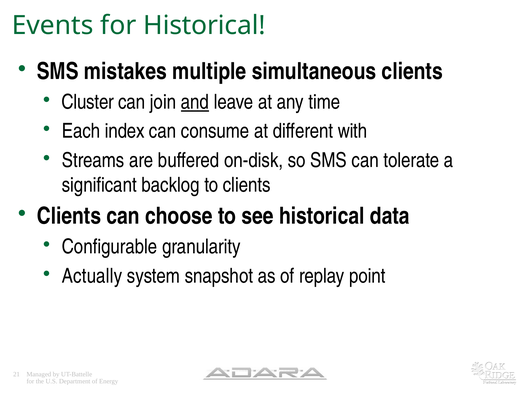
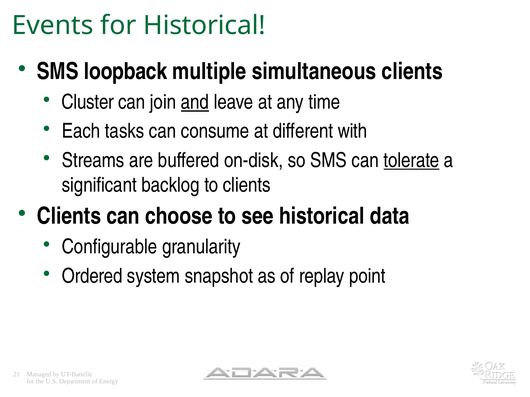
mistakes: mistakes -> loopback (126, 71)
index: index -> tasks (125, 131)
tolerate underline: none -> present (411, 161)
Actually: Actually -> Ordered (92, 276)
